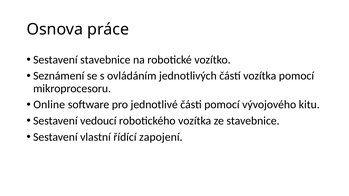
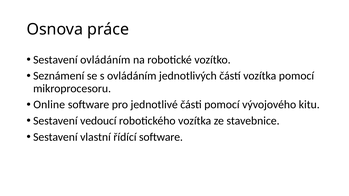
Sestavení stavebnice: stavebnice -> ovládáním (105, 60)
řídící zapojení: zapojení -> software (161, 137)
